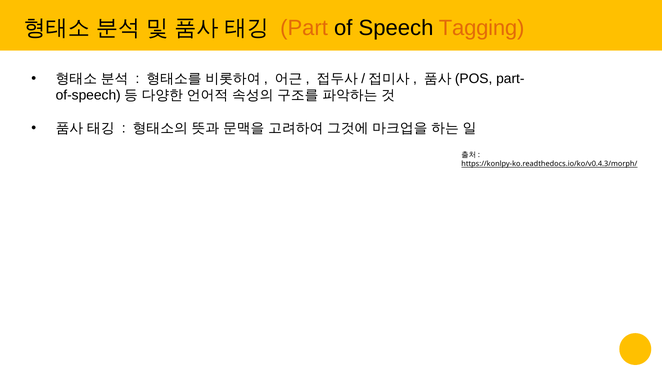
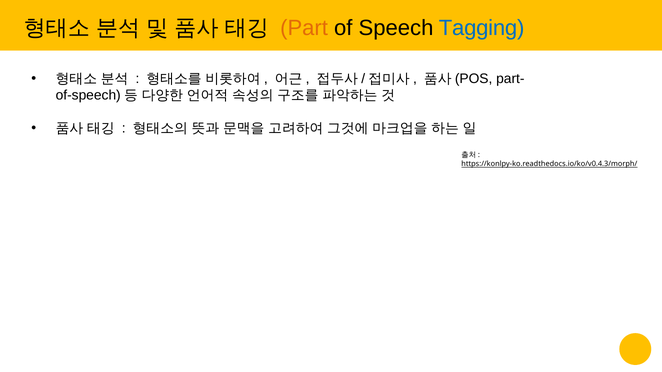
Tagging colour: orange -> blue (482, 28)
